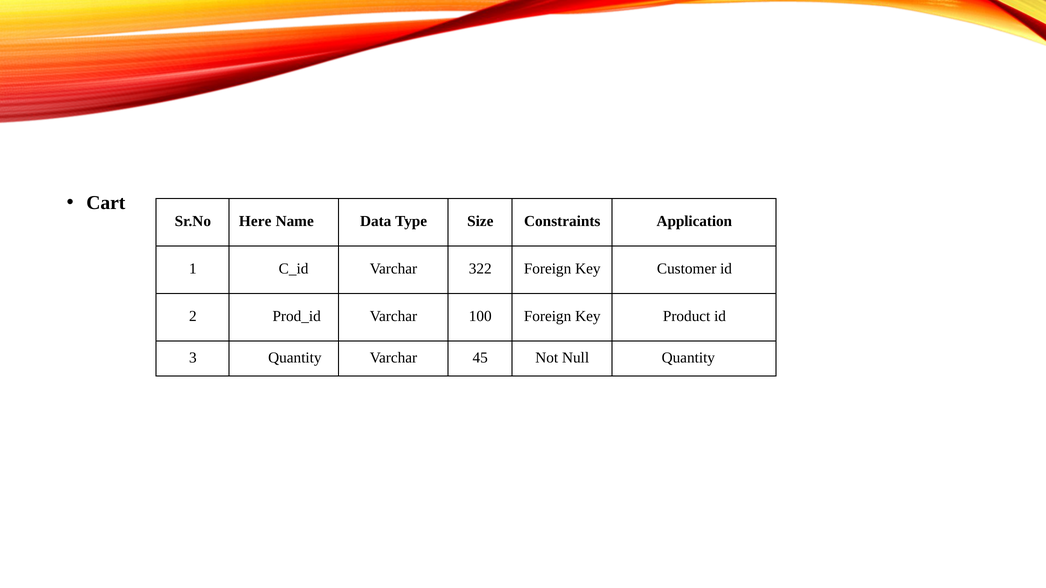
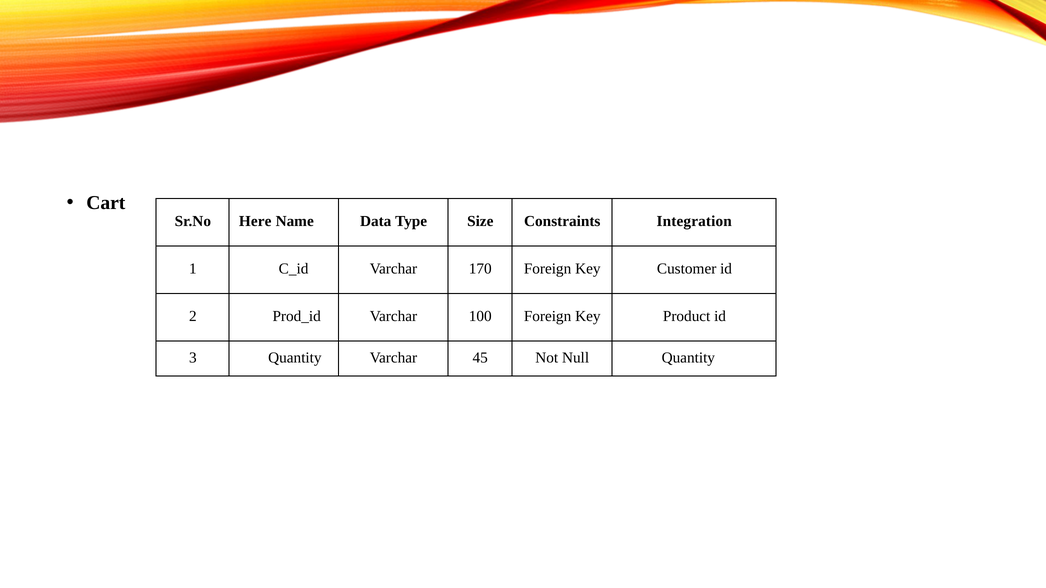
Application: Application -> Integration (694, 221)
322: 322 -> 170 (480, 269)
